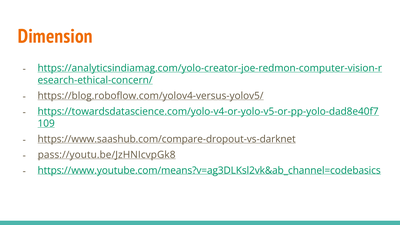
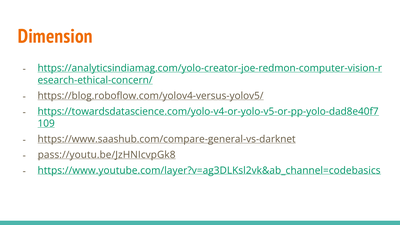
https://www.saashub.com/compare-dropout-vs-darknet: https://www.saashub.com/compare-dropout-vs-darknet -> https://www.saashub.com/compare-general-vs-darknet (167, 139)
https://www.youtube.com/means?v=ag3DLKsl2vk&ab_channel=codebasics: https://www.youtube.com/means?v=ag3DLKsl2vk&ab_channel=codebasics -> https://www.youtube.com/layer?v=ag3DLKsl2vk&ab_channel=codebasics (209, 170)
